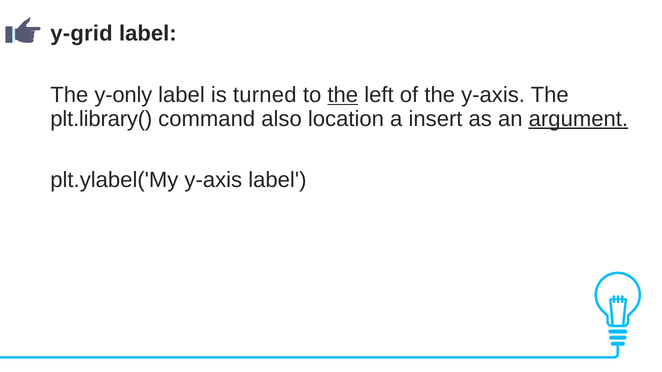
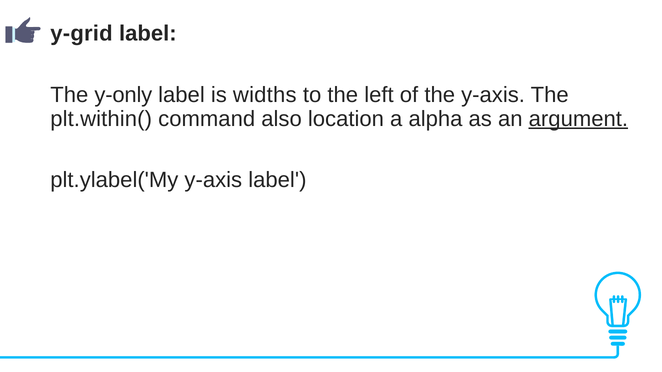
turned: turned -> widths (265, 95)
the underline: present -> none (343, 95)
plt.library(: plt.library( -> plt.within( (101, 119)
insert: insert -> alpha (436, 119)
